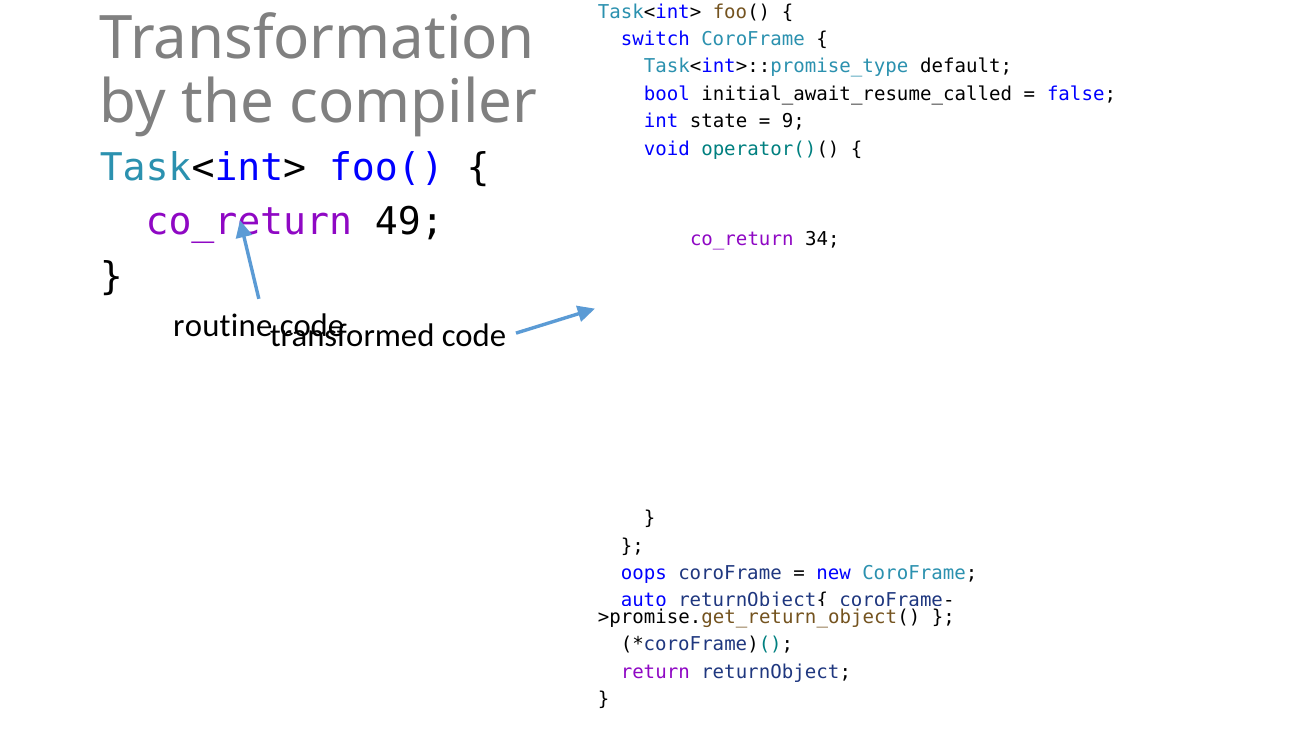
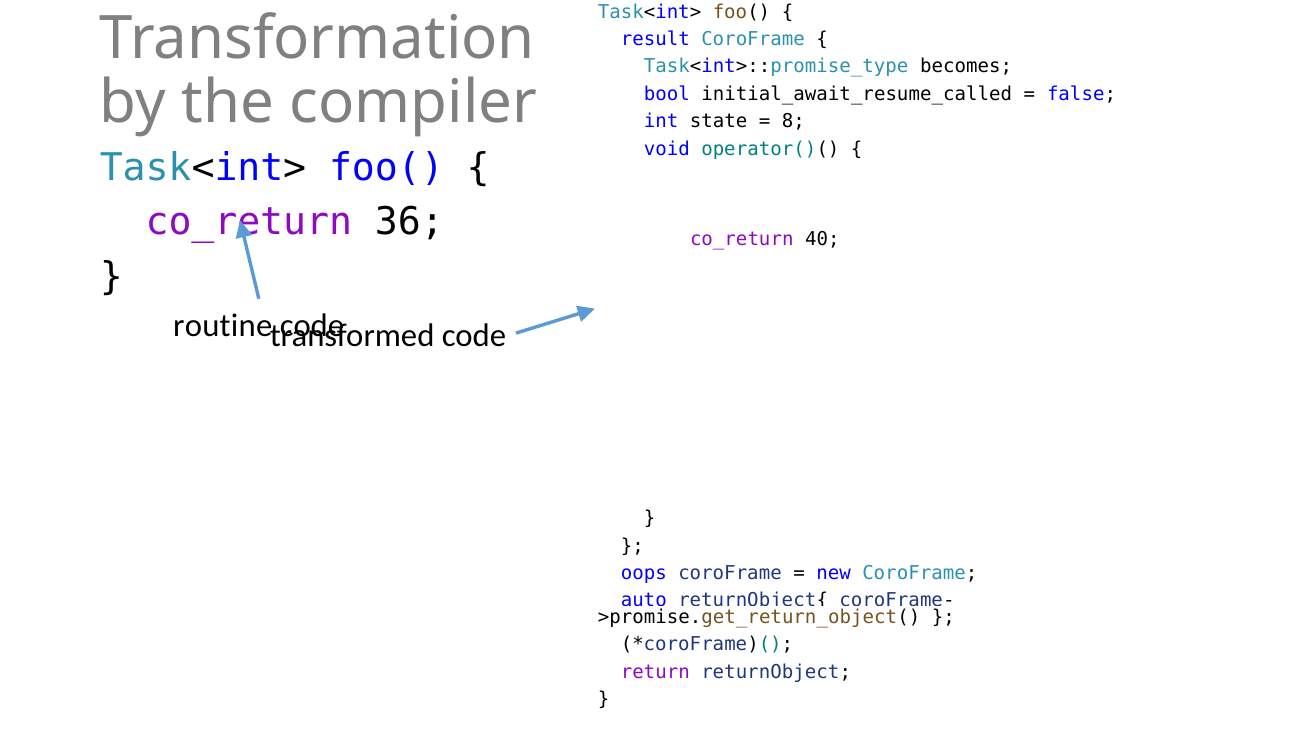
switch: switch -> result (655, 39)
default: default -> becomes (966, 67)
9: 9 -> 8 (793, 121)
49: 49 -> 36 (409, 222)
34: 34 -> 40 (822, 239)
